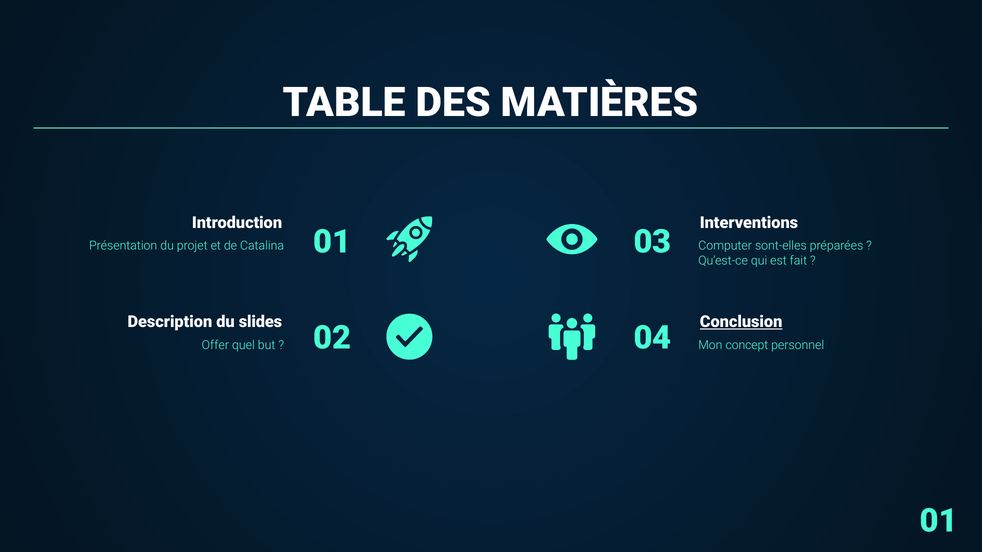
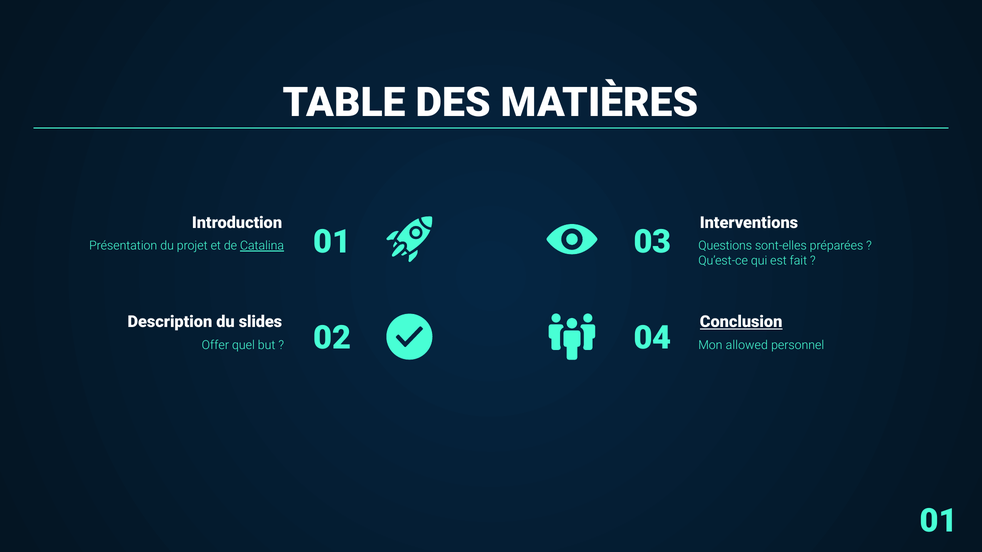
Catalina underline: none -> present (262, 246)
Computer: Computer -> Questions (725, 246)
concept: concept -> allowed (747, 345)
